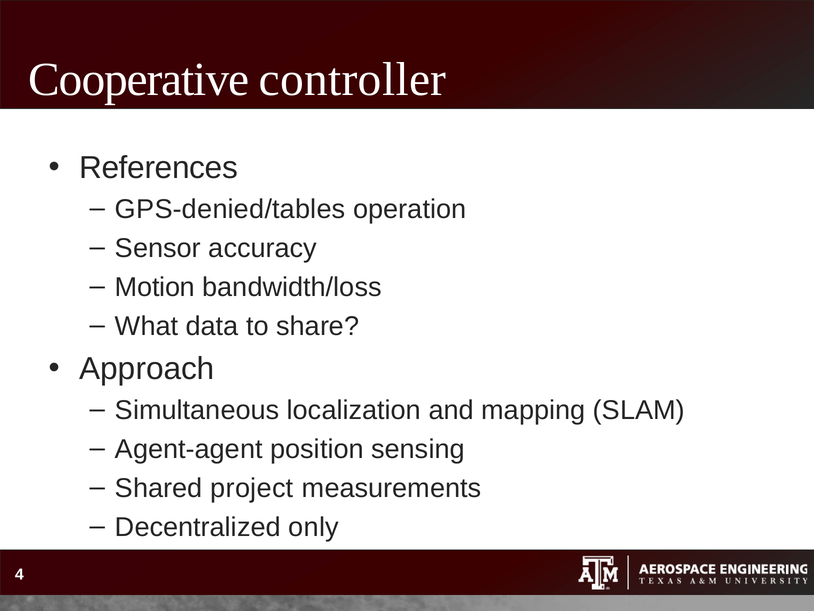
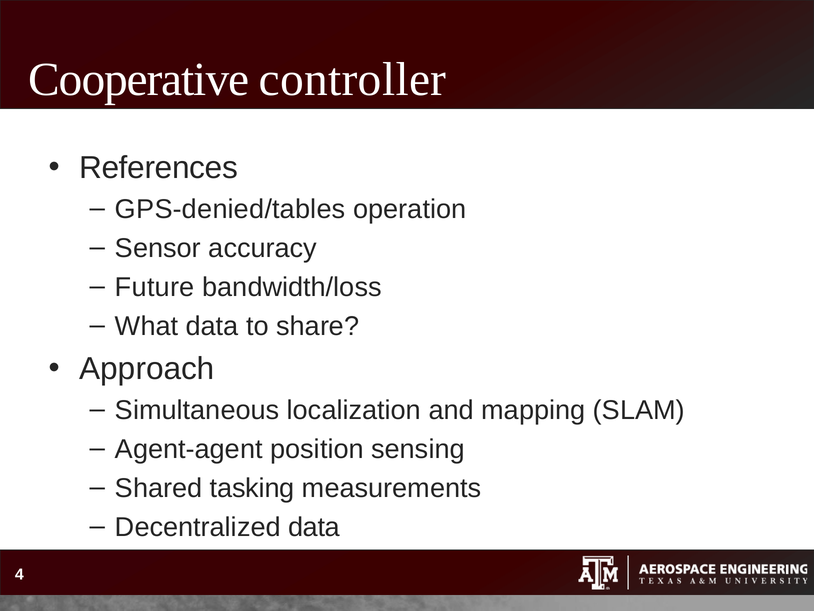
Motion: Motion -> Future (155, 287)
project: project -> tasking (252, 488)
Decentralized only: only -> data (314, 527)
